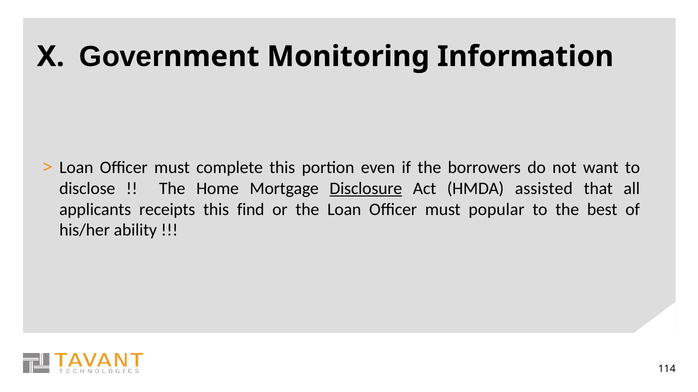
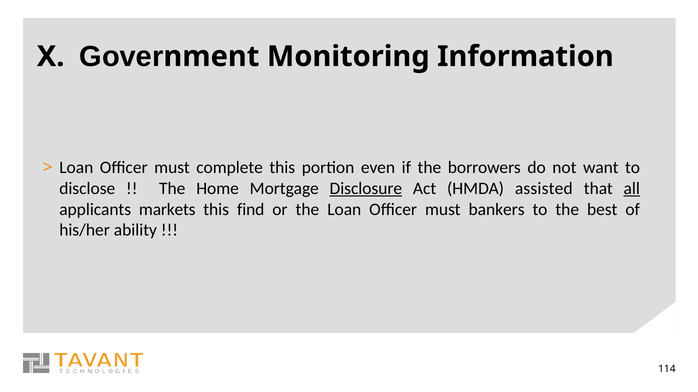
all underline: none -> present (632, 189)
receipts: receipts -> markets (167, 210)
popular: popular -> bankers (497, 210)
